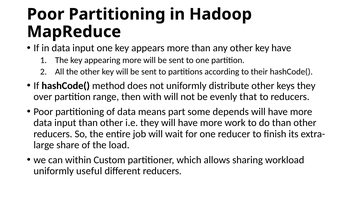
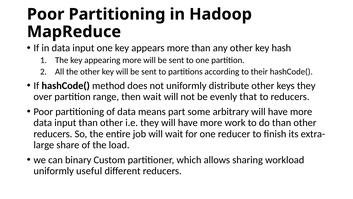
key have: have -> hash (281, 48)
then with: with -> wait (152, 97)
depends: depends -> arbitrary (231, 111)
within: within -> binary (78, 160)
